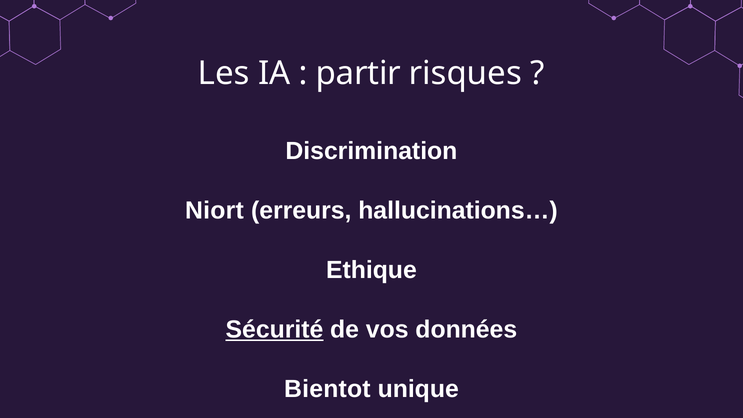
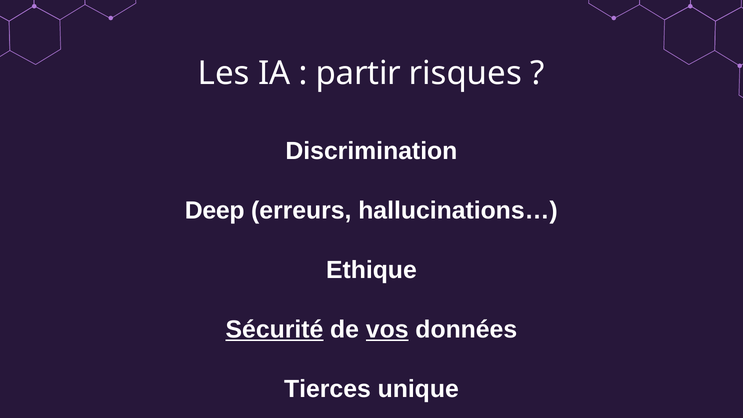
Niort: Niort -> Deep (215, 211)
vos underline: none -> present (387, 329)
Bientot: Bientot -> Tierces (327, 389)
